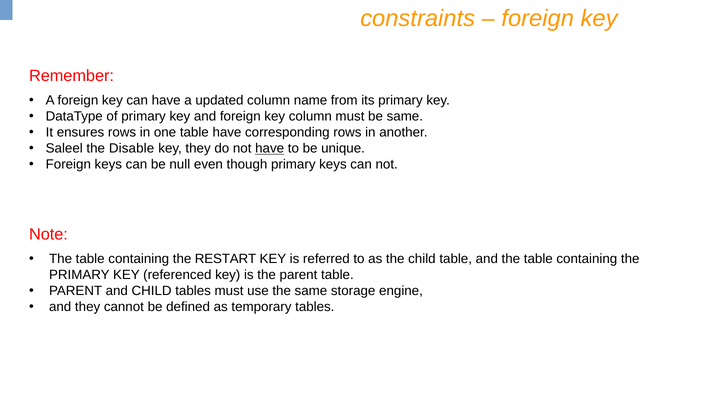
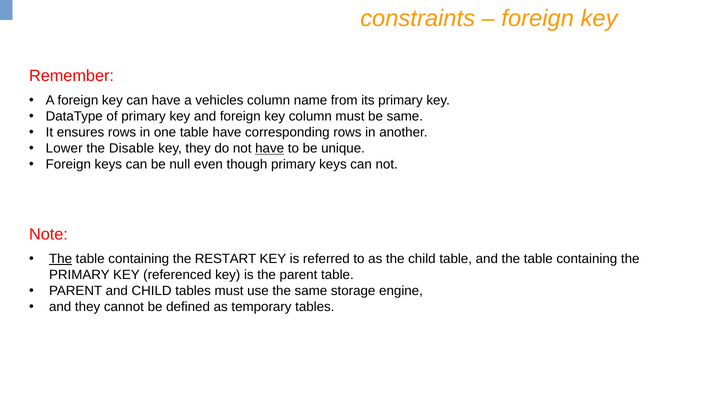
updated: updated -> vehicles (219, 101)
Saleel: Saleel -> Lower (64, 149)
The underline: none -> present (61, 259)
